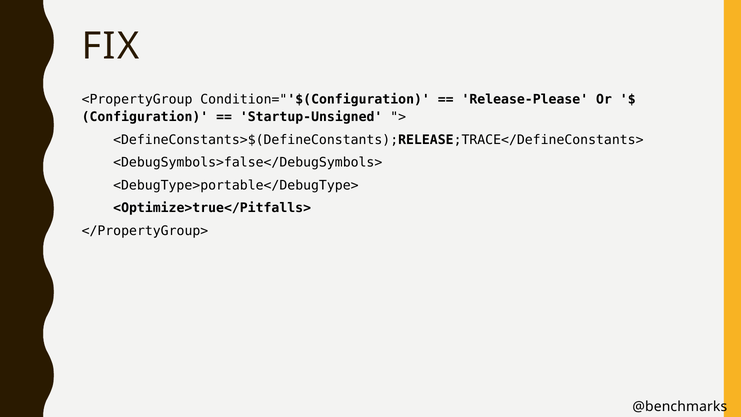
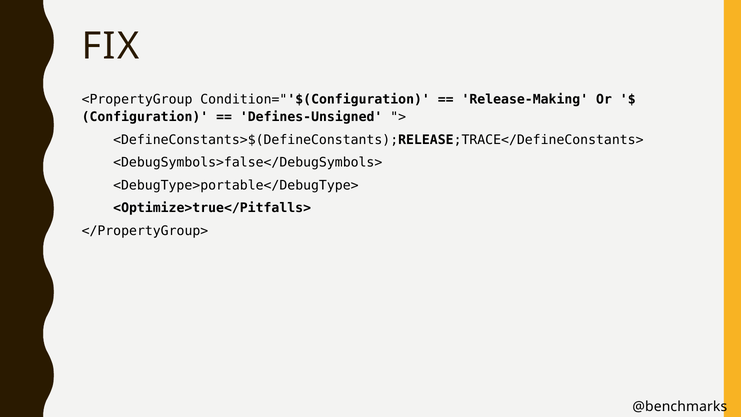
Release-Please: Release-Please -> Release-Making (525, 100)
Startup-Unsigned: Startup-Unsigned -> Defines-Unsigned (311, 117)
